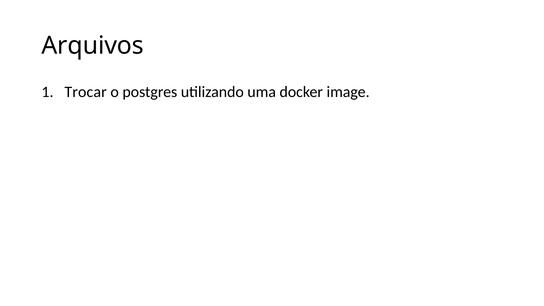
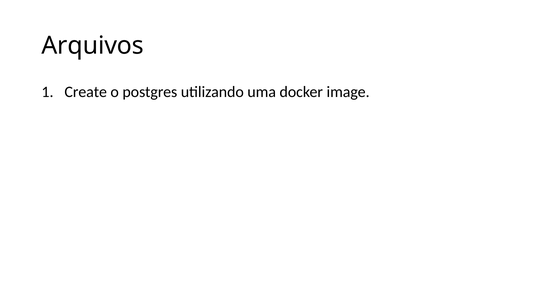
Trocar: Trocar -> Create (86, 92)
